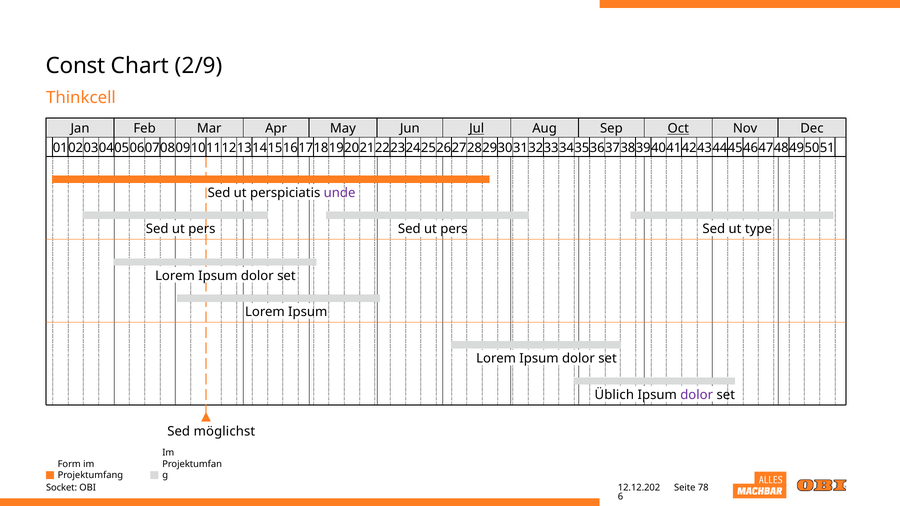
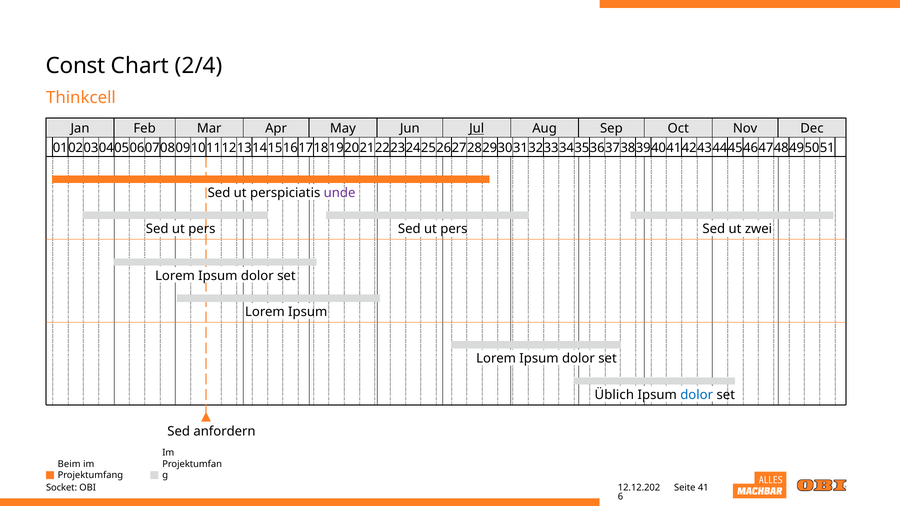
2/9: 2/9 -> 2/4 (199, 66)
Oct underline: present -> none (678, 129)
type: type -> zwei (759, 229)
dolor colour: purple -> blue (697, 395)
möglichst: möglichst -> anfordern (225, 432)
Form: Form -> Beim (69, 464)
78: 78 -> 41 (703, 488)
